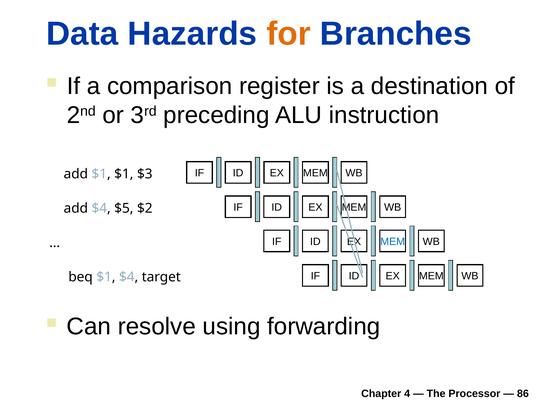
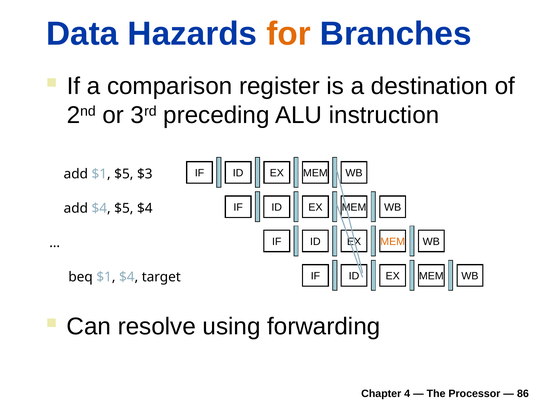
$1 $1: $1 -> $5 (124, 174)
$5 $2: $2 -> $4 (145, 208)
MEM colour: blue -> orange (393, 242)
